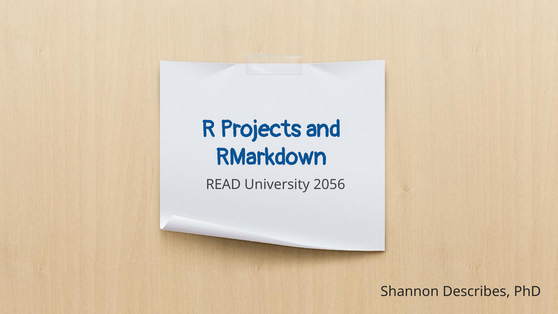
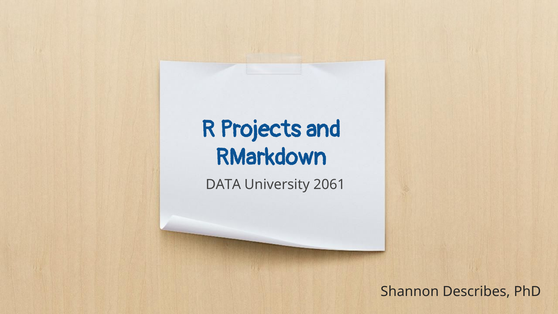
READ: READ -> DATA (223, 185)
2056: 2056 -> 2061 (329, 185)
